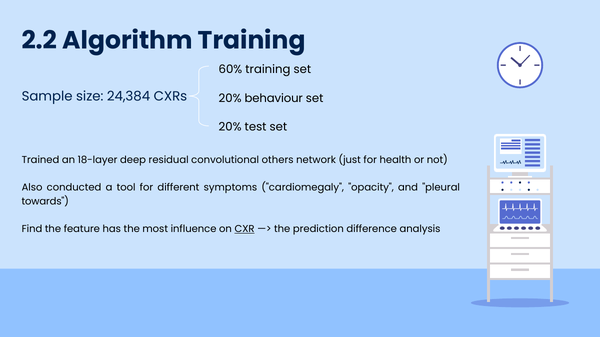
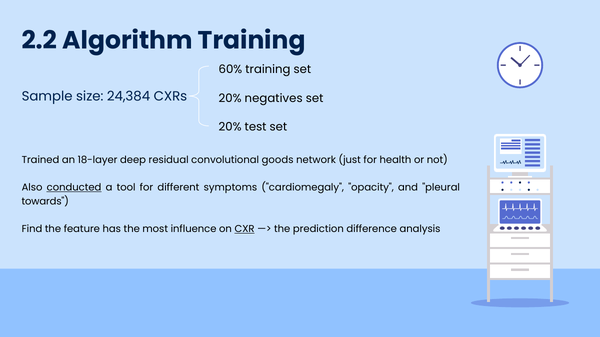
behaviour: behaviour -> negatives (274, 98)
others: others -> goods (278, 160)
conducted underline: none -> present (74, 188)
